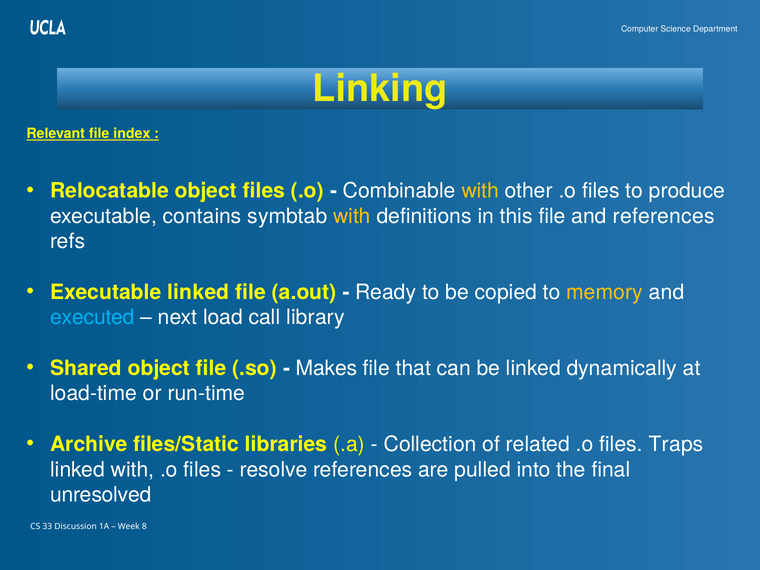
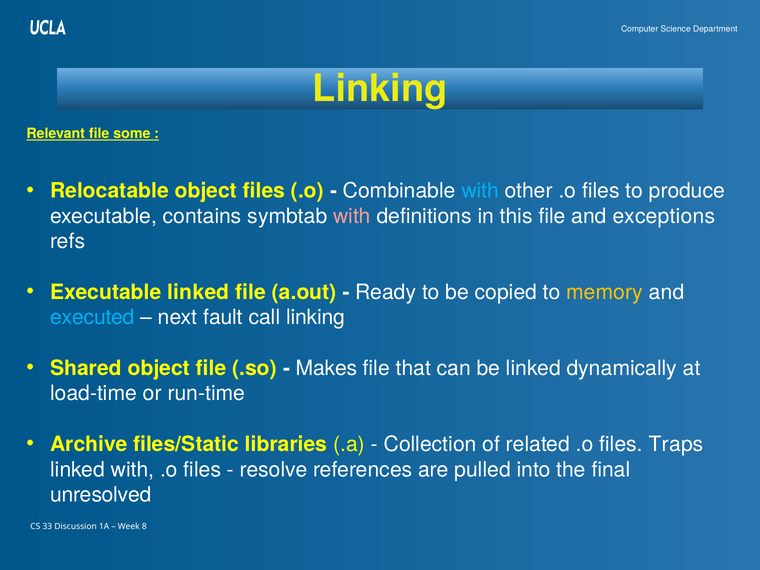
index: index -> some (132, 134)
with colour: yellow -> light blue (480, 191)
with colour: yellow -> pink (352, 216)
and references: references -> exceptions (664, 216)
load: load -> fault (223, 317)
call library: library -> linking (316, 317)
